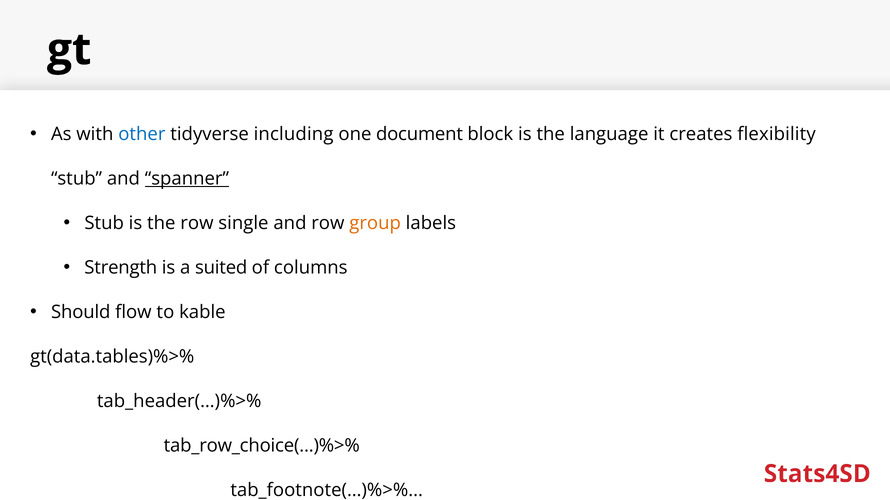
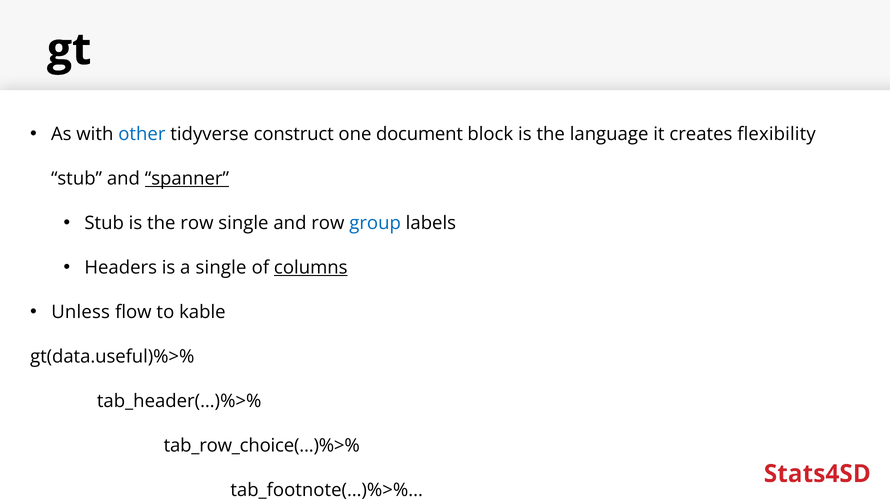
including: including -> construct (294, 134)
group colour: orange -> blue (375, 223)
Strength: Strength -> Headers (121, 268)
a suited: suited -> single (221, 268)
columns underline: none -> present (311, 268)
Should: Should -> Unless (81, 312)
gt(data.tables)%>%: gt(data.tables)%>% -> gt(data.useful)%>% (112, 357)
